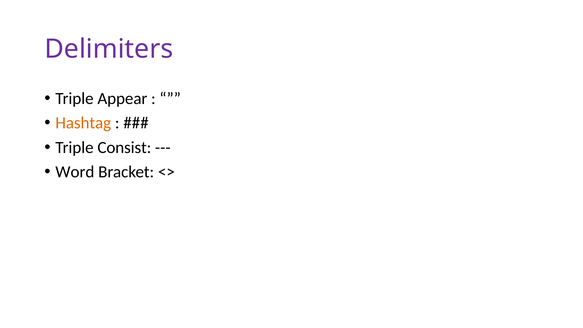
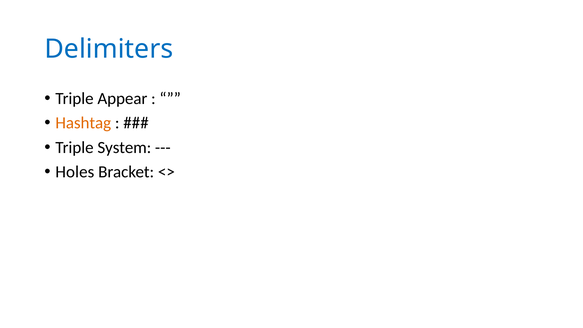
Delimiters colour: purple -> blue (109, 49)
Consist: Consist -> System (124, 147)
Word: Word -> Holes (75, 172)
